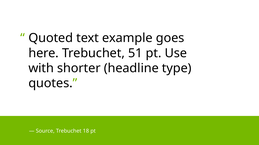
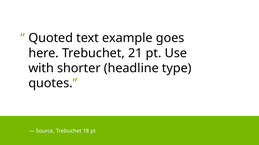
51: 51 -> 21 (135, 53)
